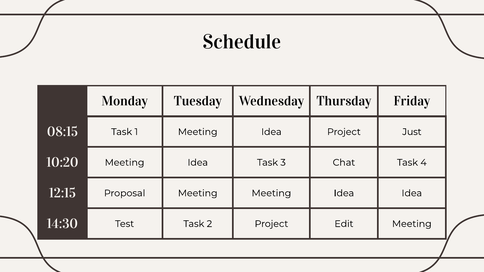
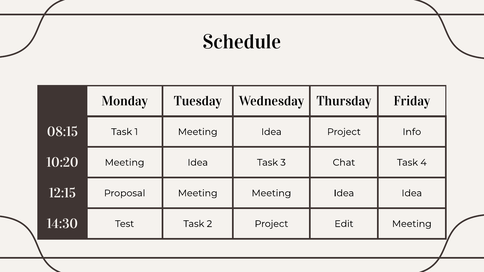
Just: Just -> Info (412, 132)
